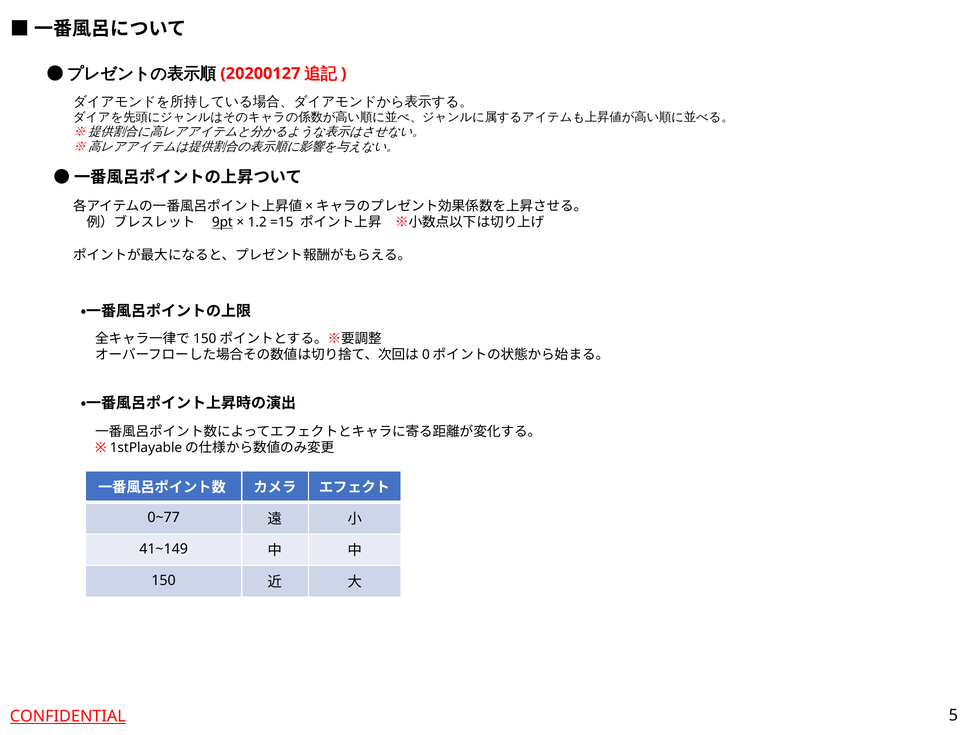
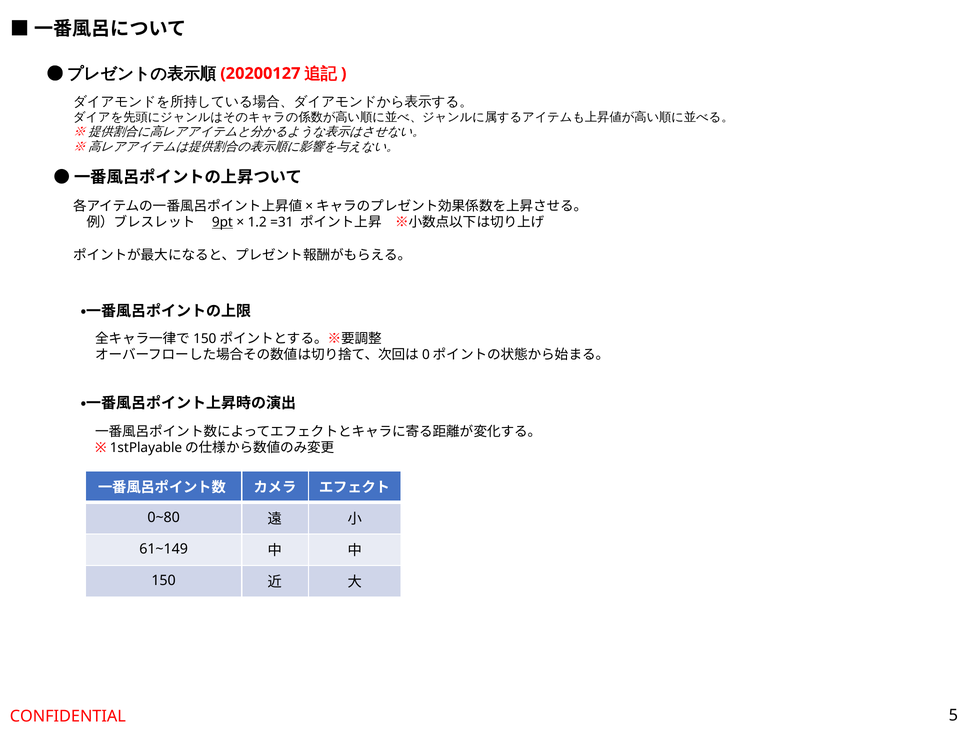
=15: =15 -> =31 (282, 222)
0~77: 0~77 -> 0~80 (164, 518)
41~149: 41~149 -> 61~149 (164, 549)
CONFIDENTIAL underline: present -> none (68, 717)
